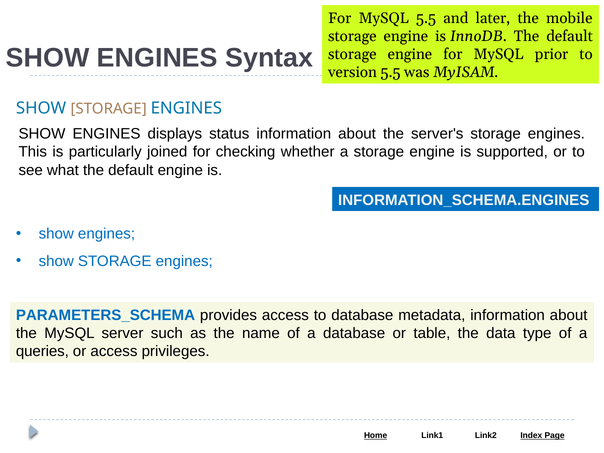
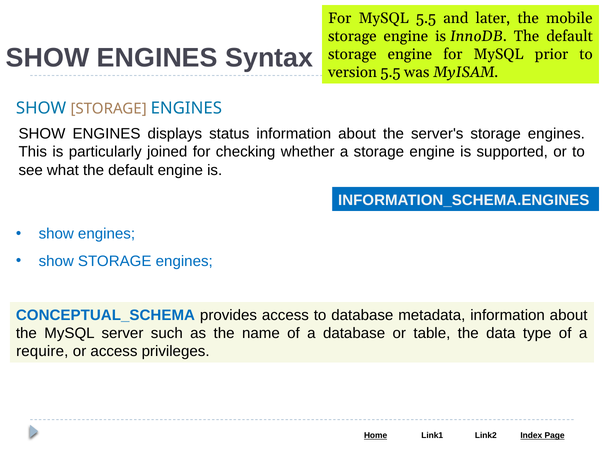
PARAMETERS_SCHEMA: PARAMETERS_SCHEMA -> CONCEPTUAL_SCHEMA (105, 315)
queries: queries -> require (42, 351)
